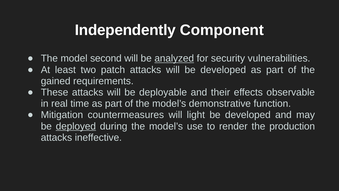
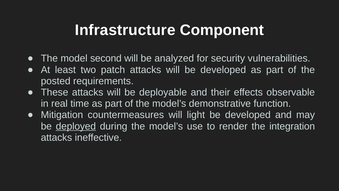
Independently: Independently -> Infrastructure (125, 30)
analyzed underline: present -> none (174, 58)
gained: gained -> posted (56, 81)
production: production -> integration (292, 126)
